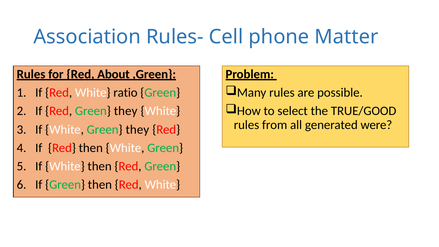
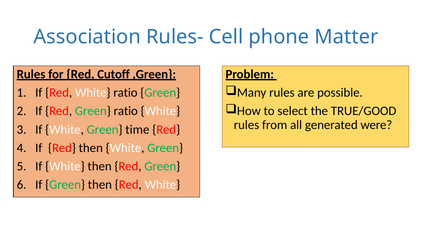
About: About -> Cutoff (114, 74)
Red Green they: they -> ratio (126, 111)
White Green they: they -> time (137, 129)
